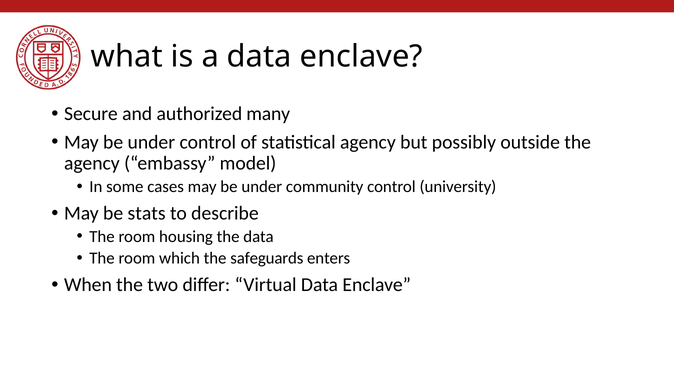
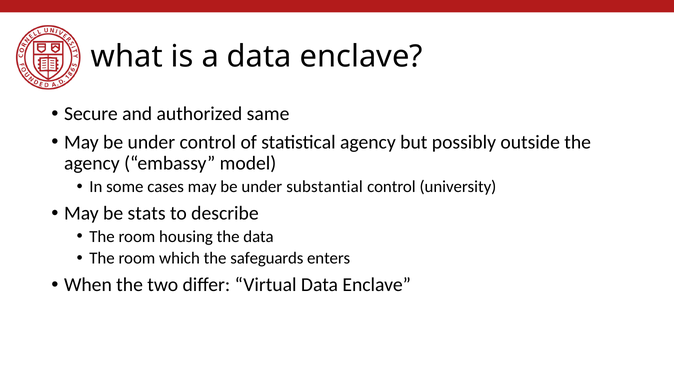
many: many -> same (268, 114)
community: community -> substantial (325, 187)
